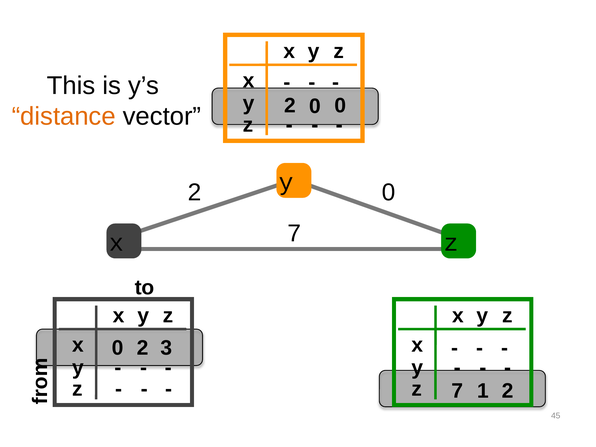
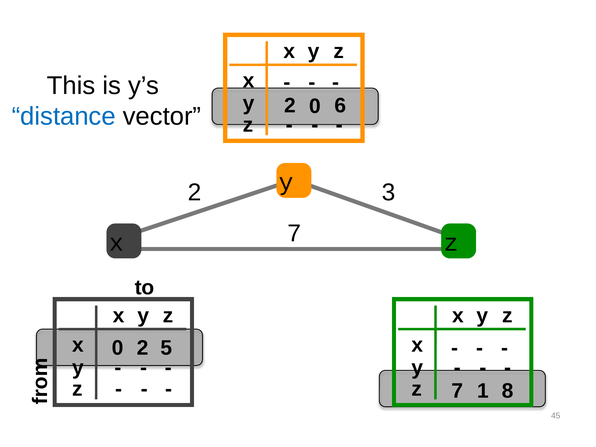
0 0: 0 -> 6 (340, 106)
distance colour: orange -> blue (64, 116)
0: 0 -> 3 (389, 192)
3: 3 -> 5 (166, 348)
1 2: 2 -> 8 (507, 391)
